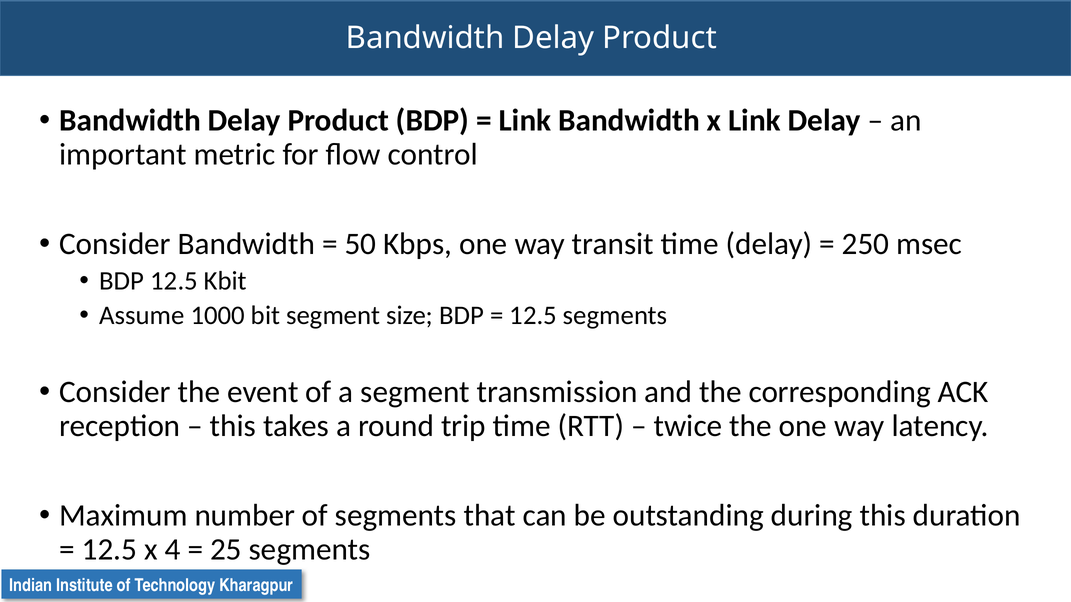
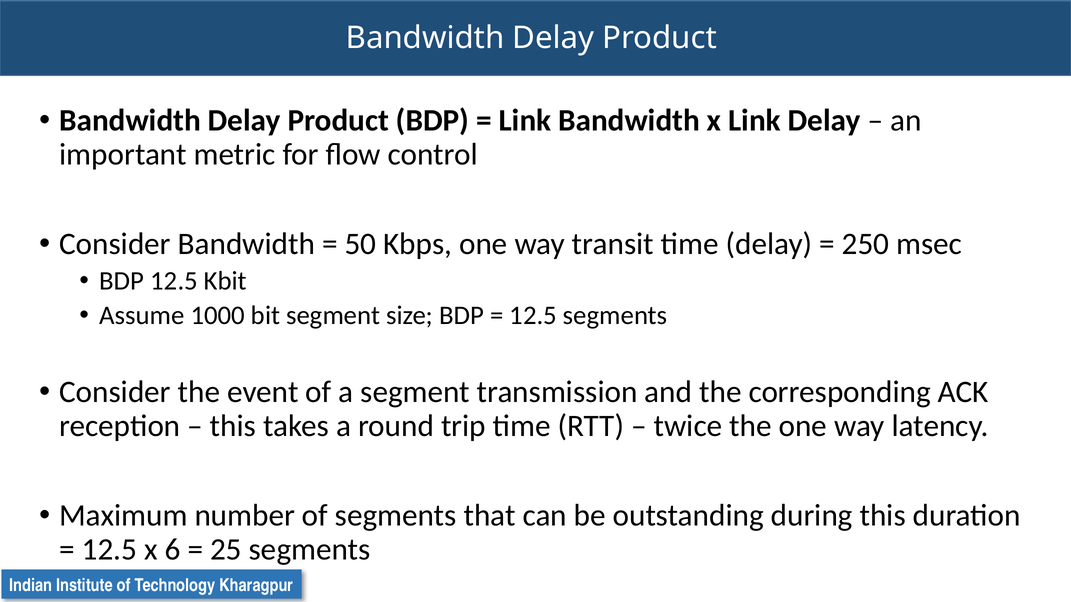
4: 4 -> 6 (173, 550)
